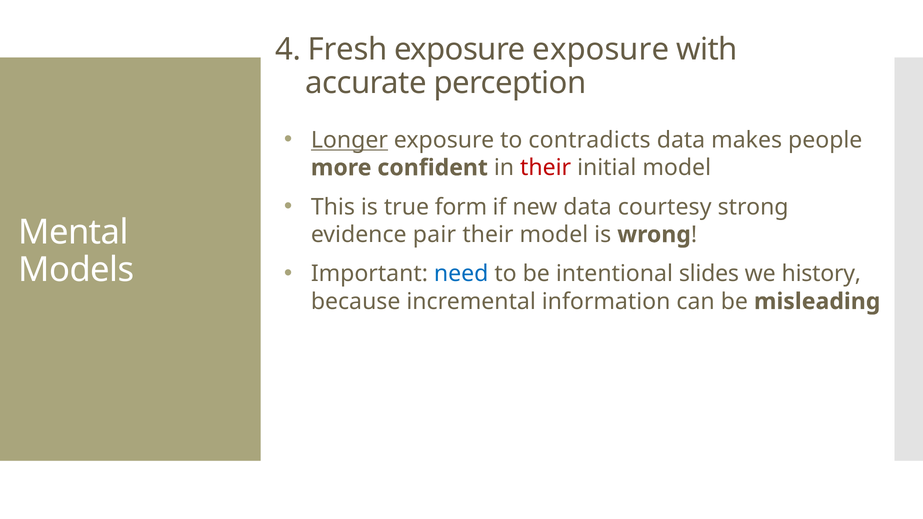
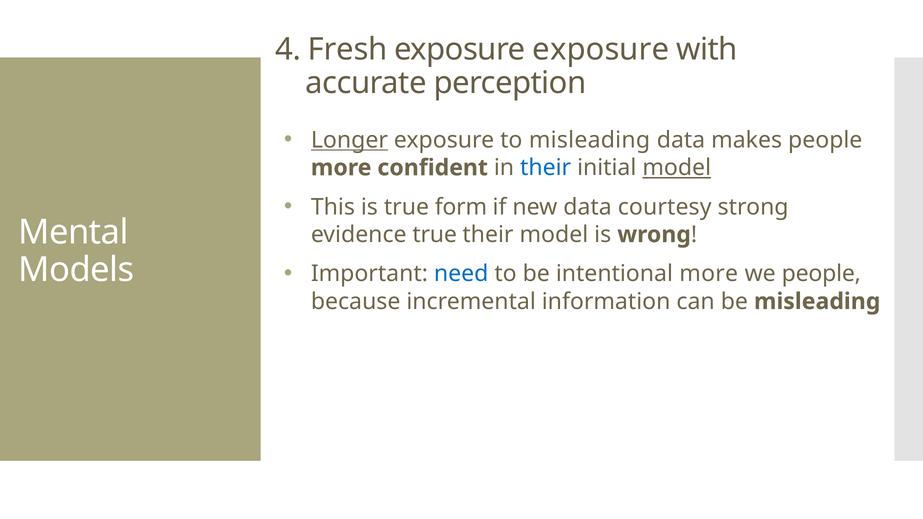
to contradicts: contradicts -> misleading (590, 140)
their colour: red -> blue (546, 168)
model underline: none -> present (677, 168)
evidence pair: pair -> true (435, 235)
intentional slides: slides -> more (709, 274)
we history: history -> people (821, 274)
